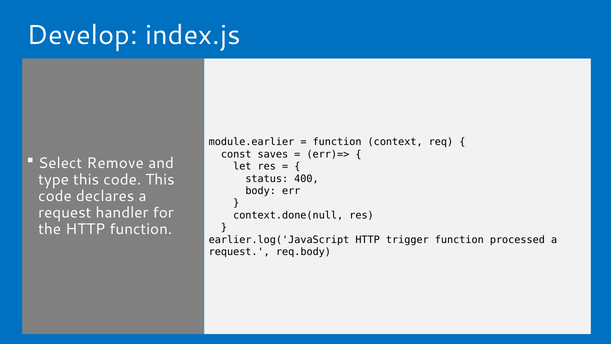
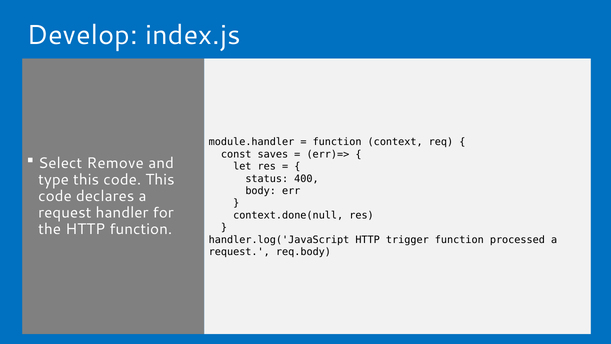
module.earlier: module.earlier -> module.handler (251, 142)
earlier.log('JavaScript: earlier.log('JavaScript -> handler.log('JavaScript (279, 240)
